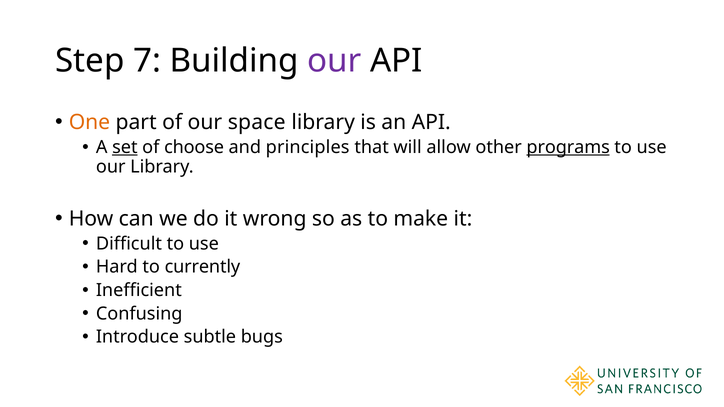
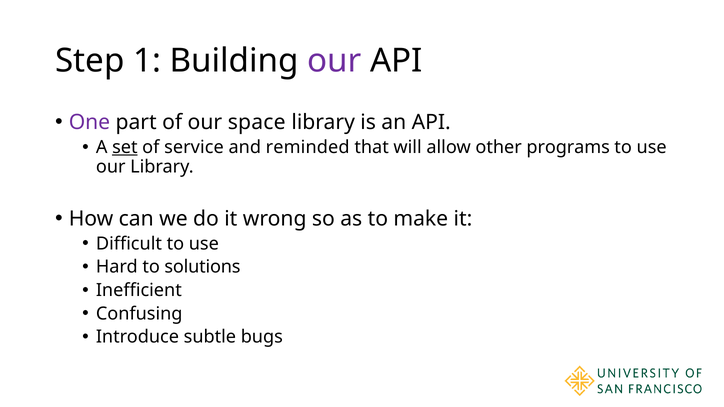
7: 7 -> 1 (147, 61)
One colour: orange -> purple (89, 122)
choose: choose -> service (194, 147)
principles: principles -> reminded (308, 147)
programs underline: present -> none (568, 147)
currently: currently -> solutions (202, 267)
